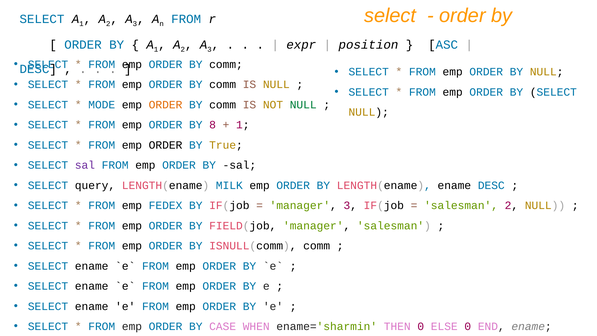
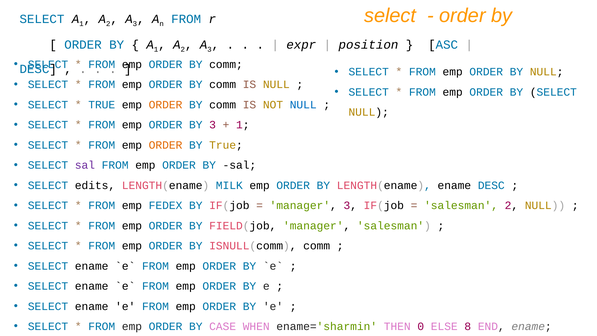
MODE: MODE -> TRUE (102, 105)
NULL colour: green -> blue (303, 105)
BY 8: 8 -> 3 (213, 125)
ORDER colour: black -> orange (166, 145)
query: query -> edits (95, 185)
ELSE 0: 0 -> 8 (468, 326)
